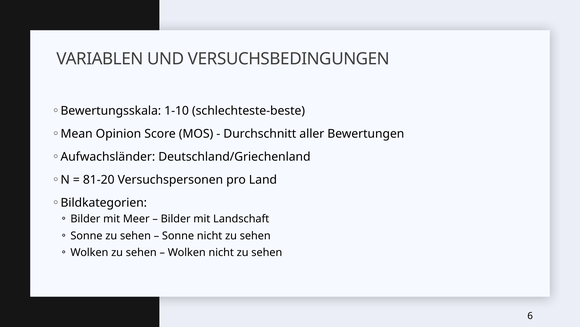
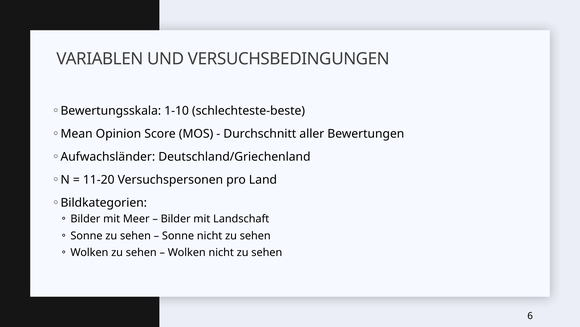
81-20: 81-20 -> 11-20 (99, 179)
